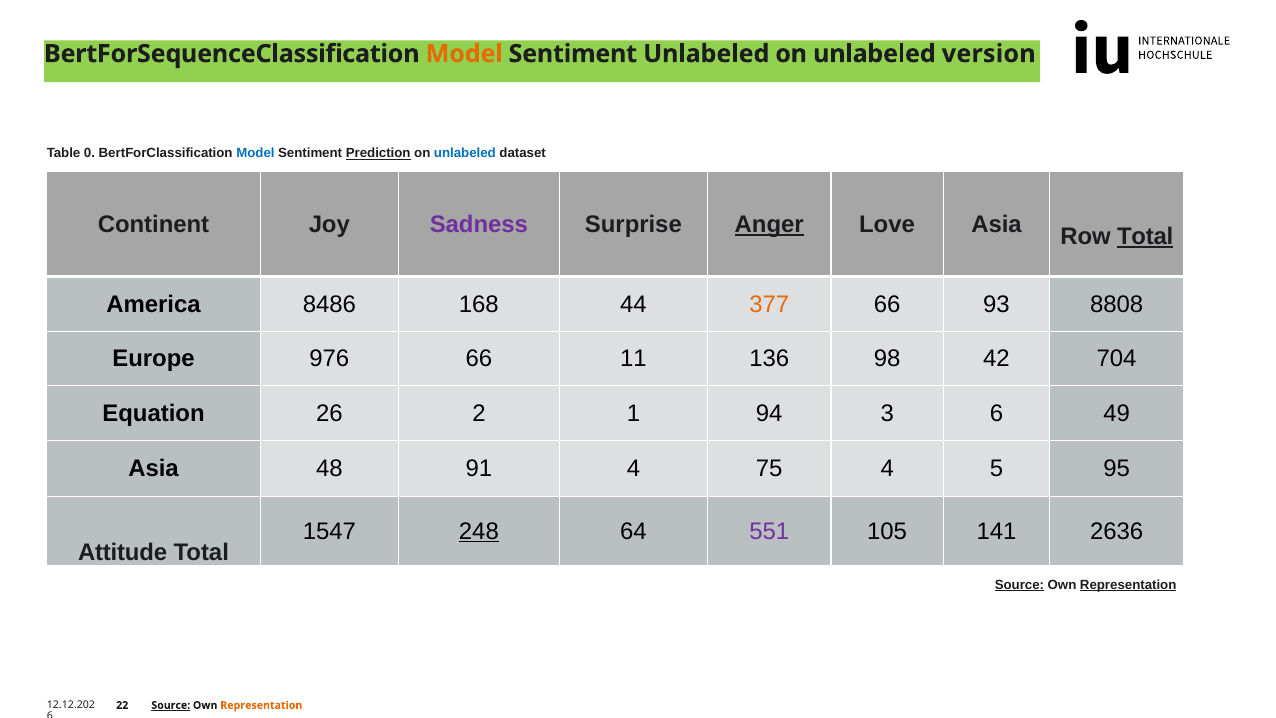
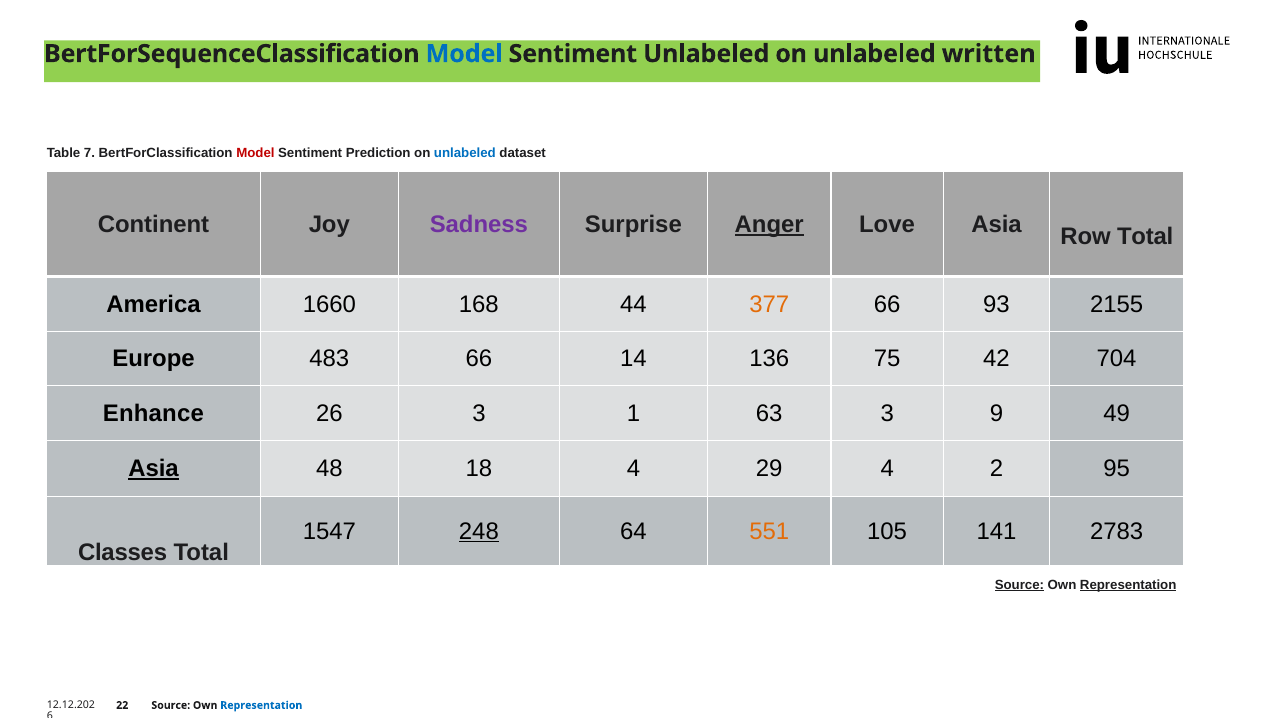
Model colour: orange -> blue (464, 54)
version: version -> written (989, 54)
0: 0 -> 7 (89, 153)
Model colour: blue -> red (255, 153)
Prediction underline: present -> none (378, 153)
Total underline: present -> none (1145, 237)
8486: 8486 -> 1660 (329, 304)
8808: 8808 -> 2155 (1117, 304)
976: 976 -> 483 (329, 359)
11: 11 -> 14 (633, 359)
98: 98 -> 75 (887, 359)
Equation: Equation -> Enhance (153, 413)
26 2: 2 -> 3 (479, 413)
94: 94 -> 63 (769, 413)
3 6: 6 -> 9 (996, 413)
Asia underline: none -> present (154, 468)
91: 91 -> 18 (479, 468)
75: 75 -> 29 (769, 468)
5: 5 -> 2 (996, 468)
551 colour: purple -> orange (769, 531)
2636: 2636 -> 2783 (1117, 531)
Attitude: Attitude -> Classes (123, 552)
Source underline: present -> none (171, 705)
Representation colour: orange -> blue (261, 705)
